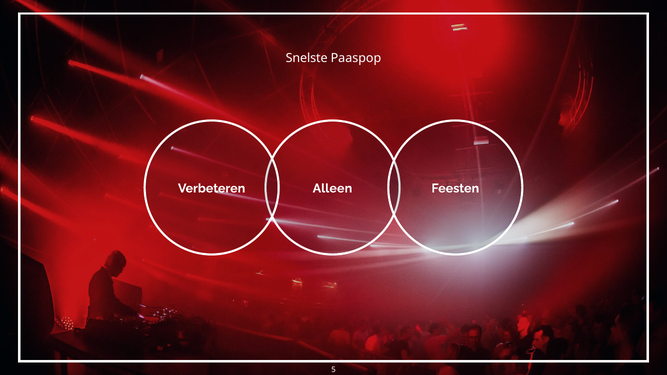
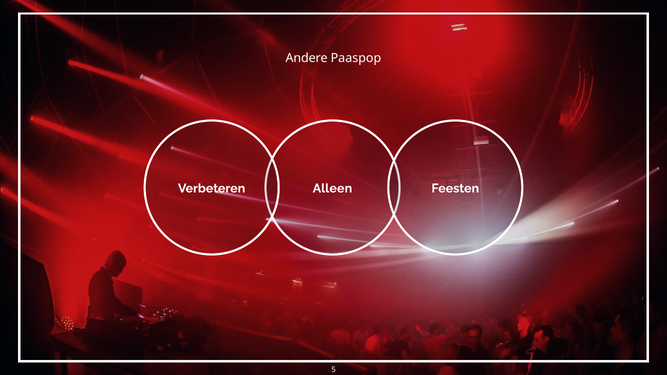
Snelste: Snelste -> Andere (307, 58)
